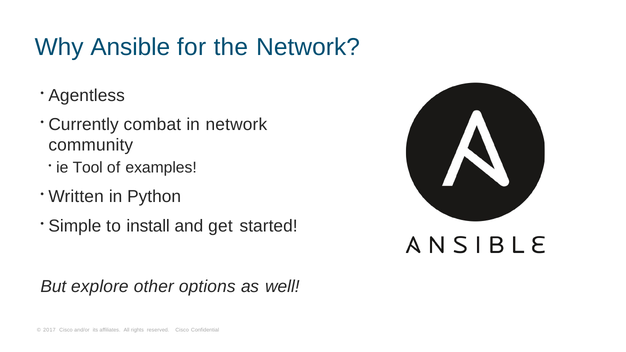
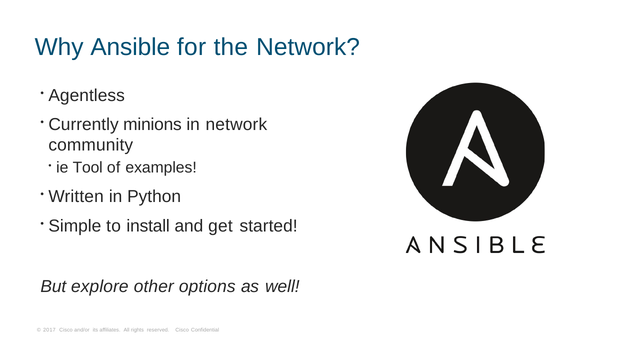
combat: combat -> minions (152, 125)
